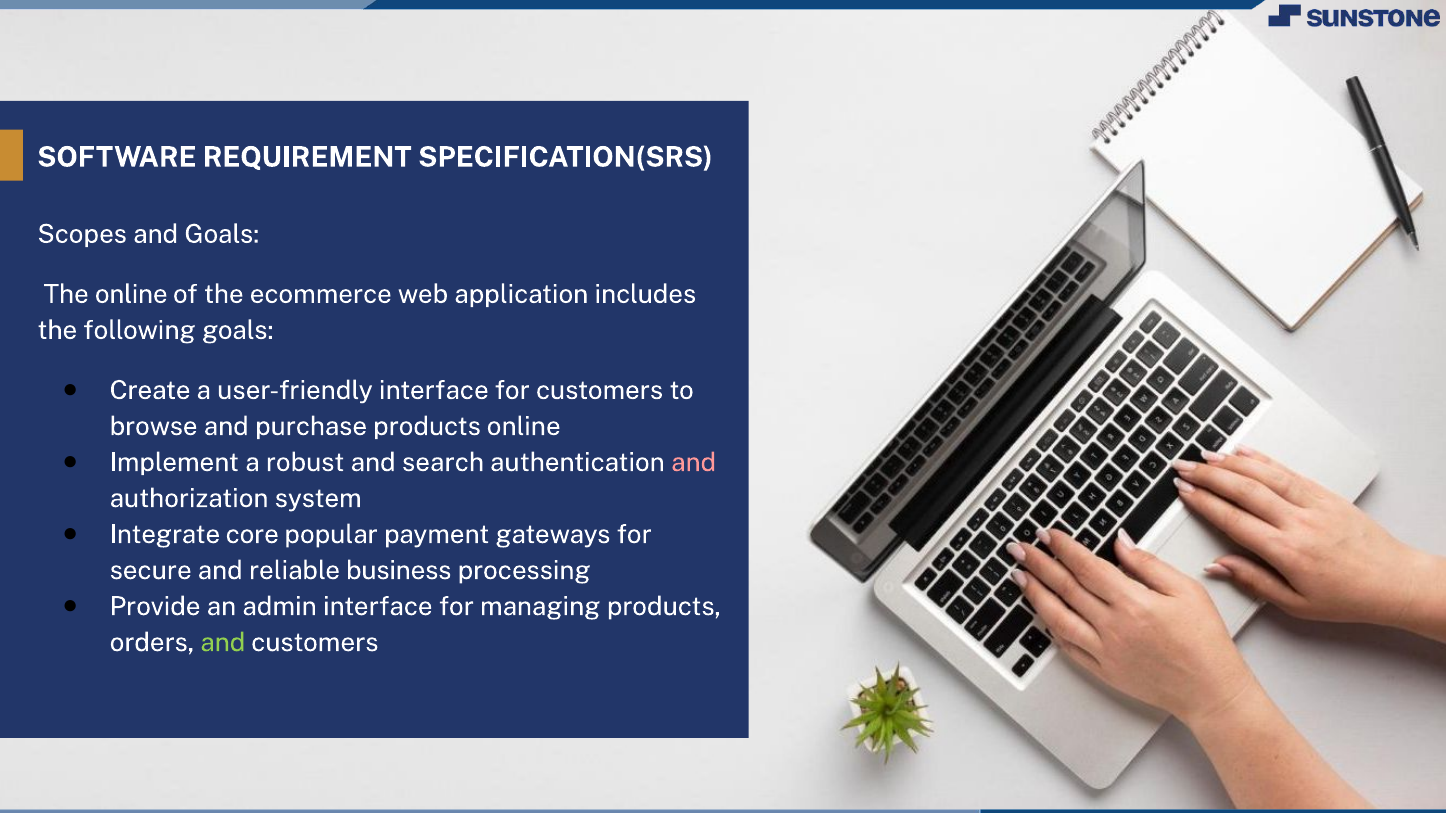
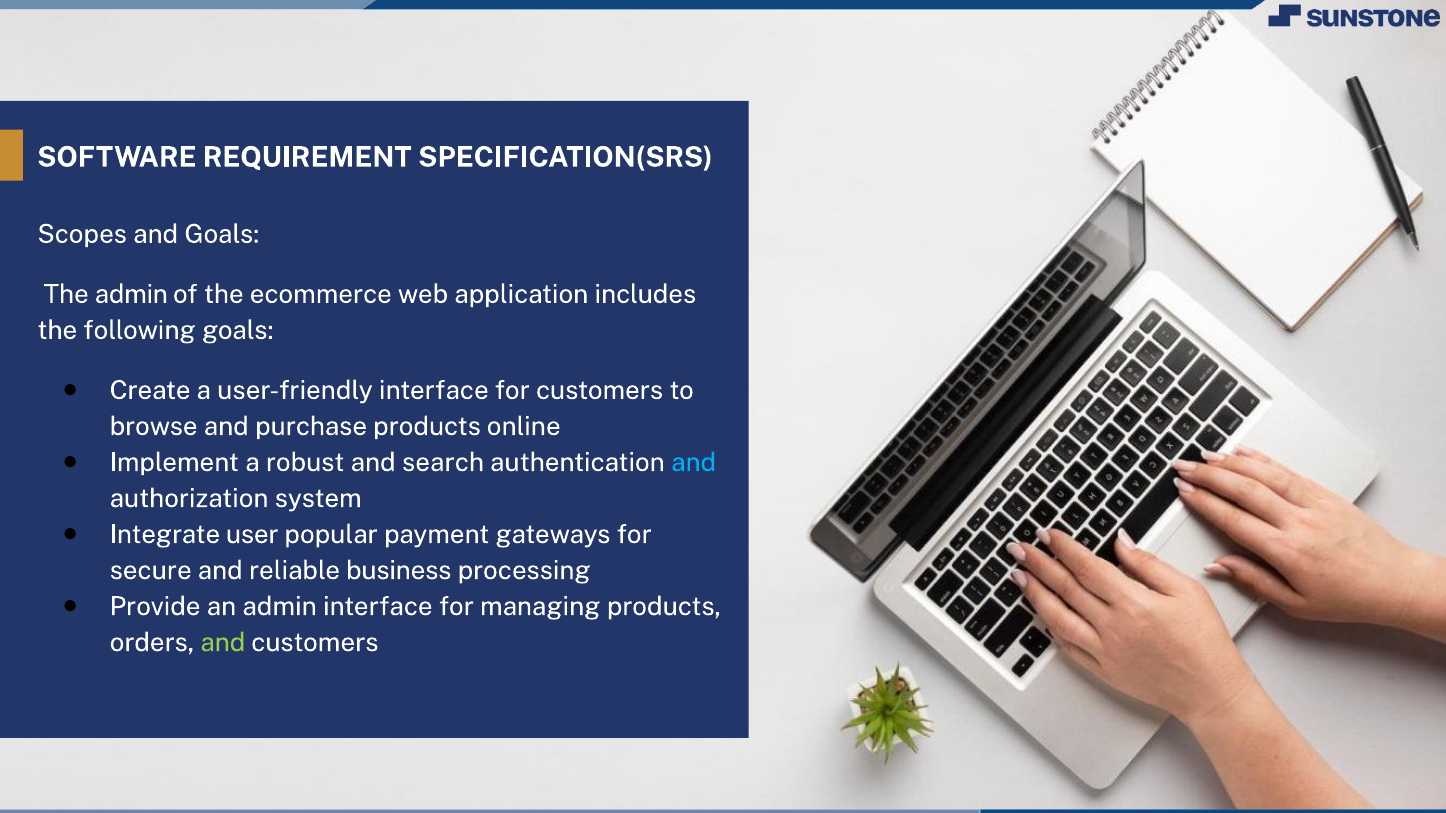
The online: online -> admin (131, 294)
and colour: pink -> light blue (694, 463)
core: core -> user (252, 535)
